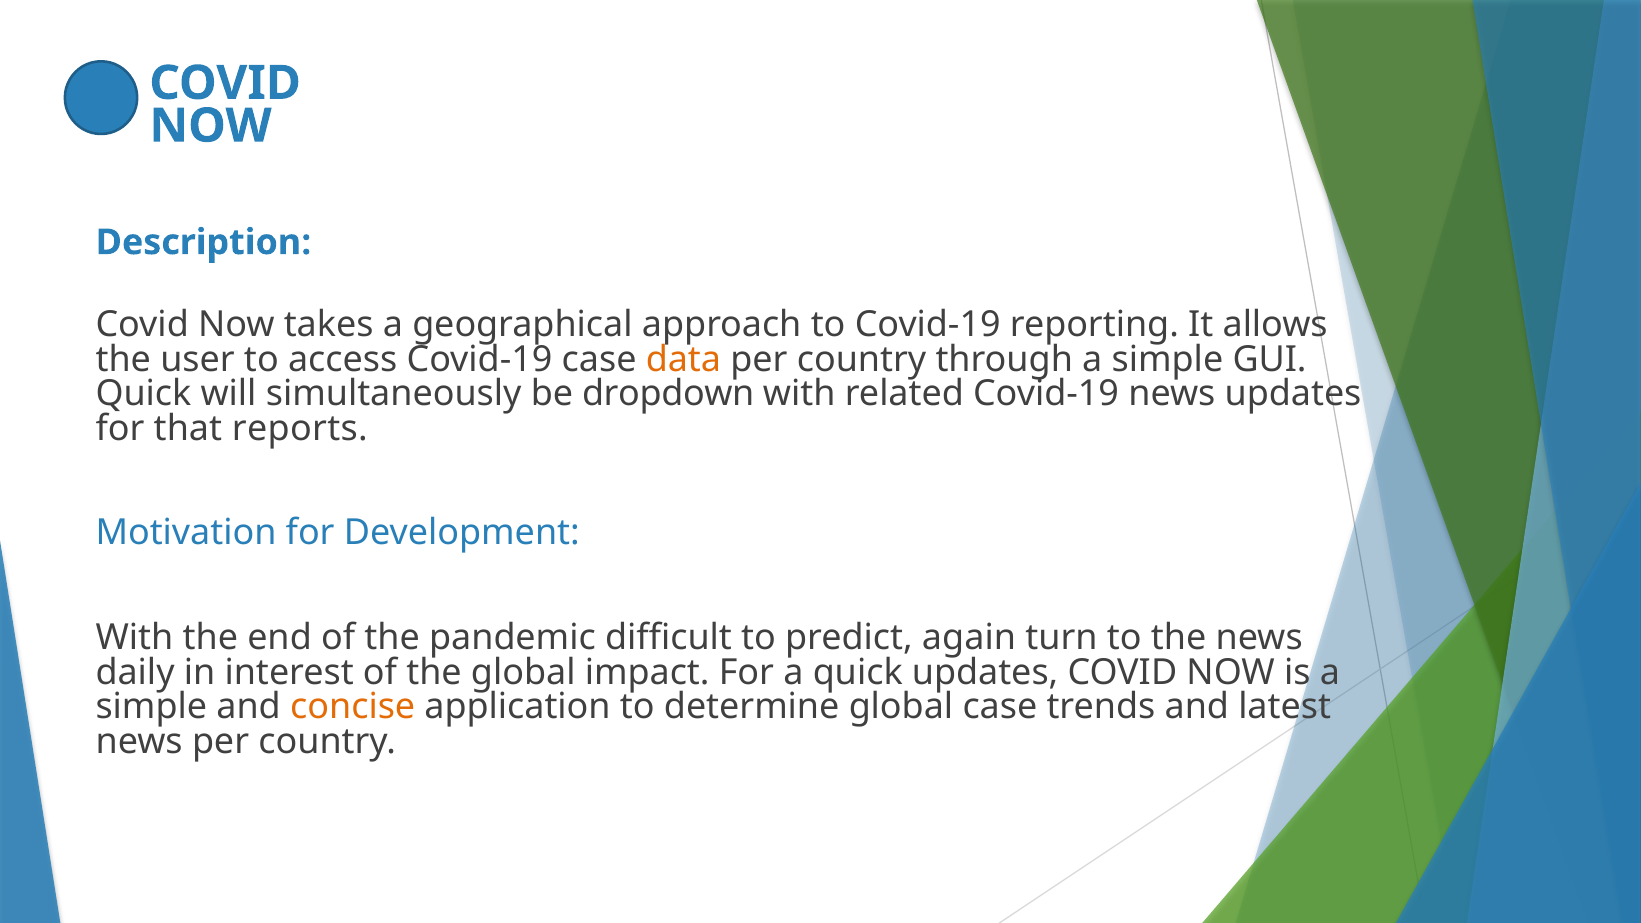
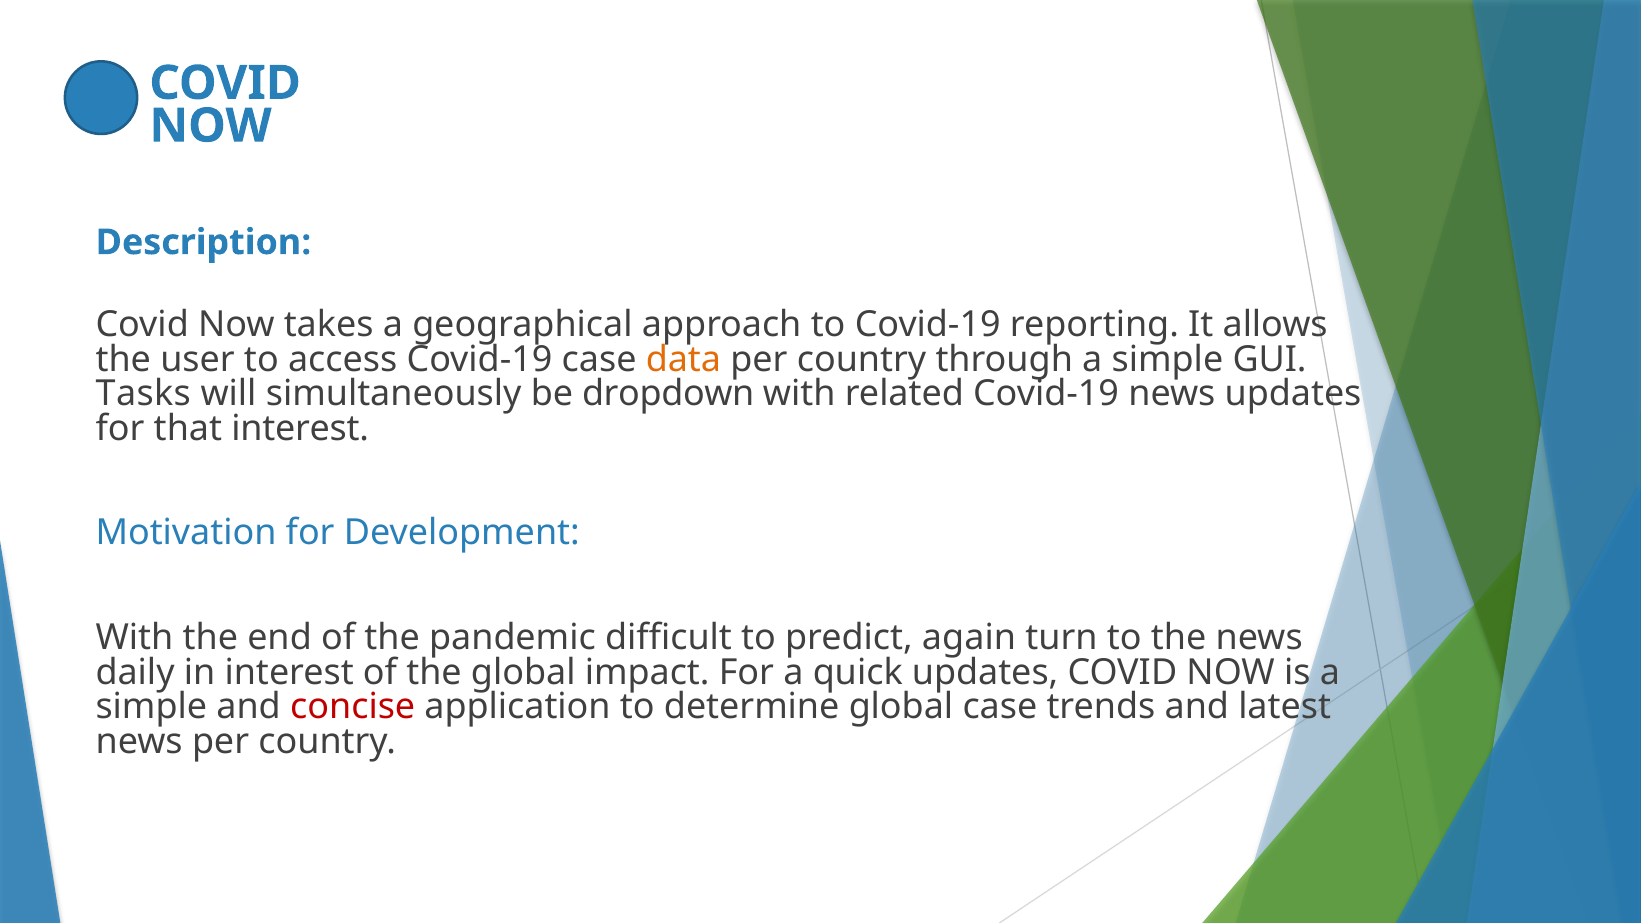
Quick: Quick -> Tasks (143, 394)
that reports: reports -> interest (300, 428)
concise colour: orange -> red (353, 707)
